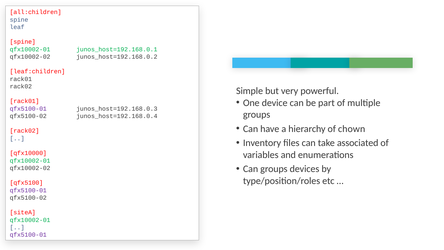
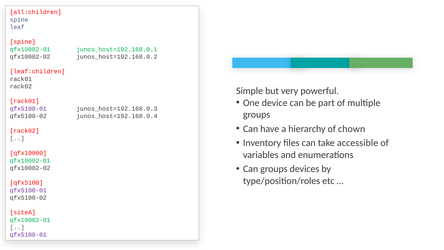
associated: associated -> accessible (358, 143)
